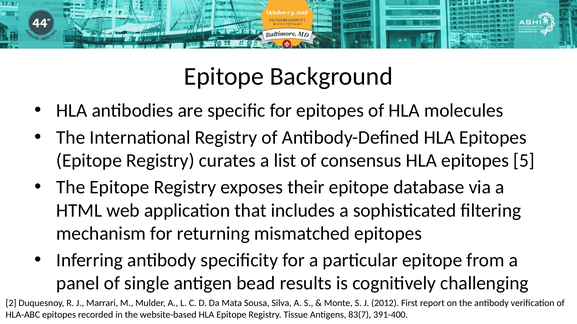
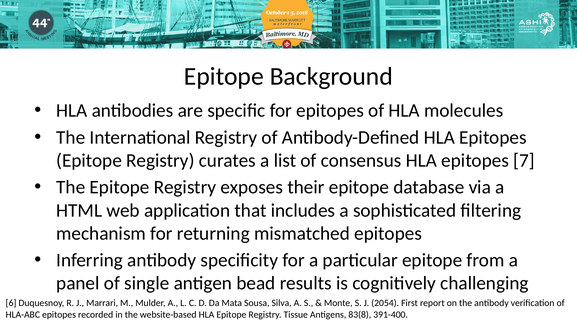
5: 5 -> 7 (524, 161)
2: 2 -> 6 (11, 304)
2012: 2012 -> 2054 (385, 304)
83(7: 83(7 -> 83(8 (360, 315)
